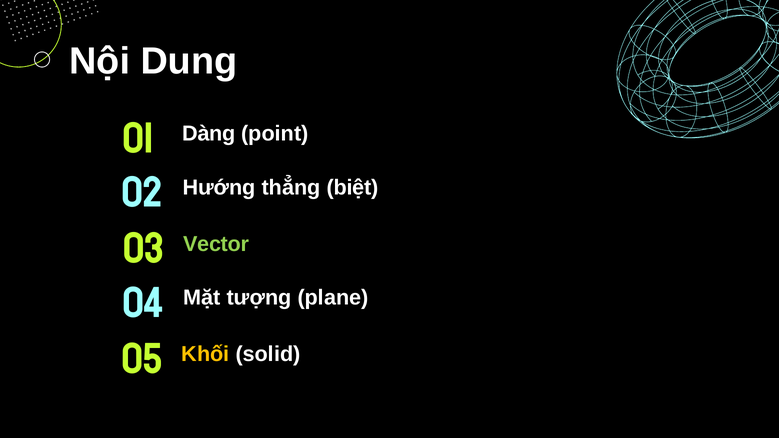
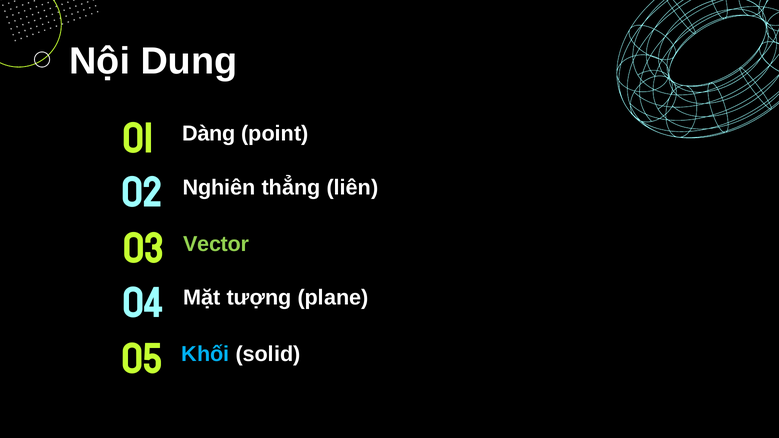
Hướng: Hướng -> Nghiên (219, 187)
biệt: biệt -> liên (352, 187)
Khối colour: yellow -> light blue (205, 354)
